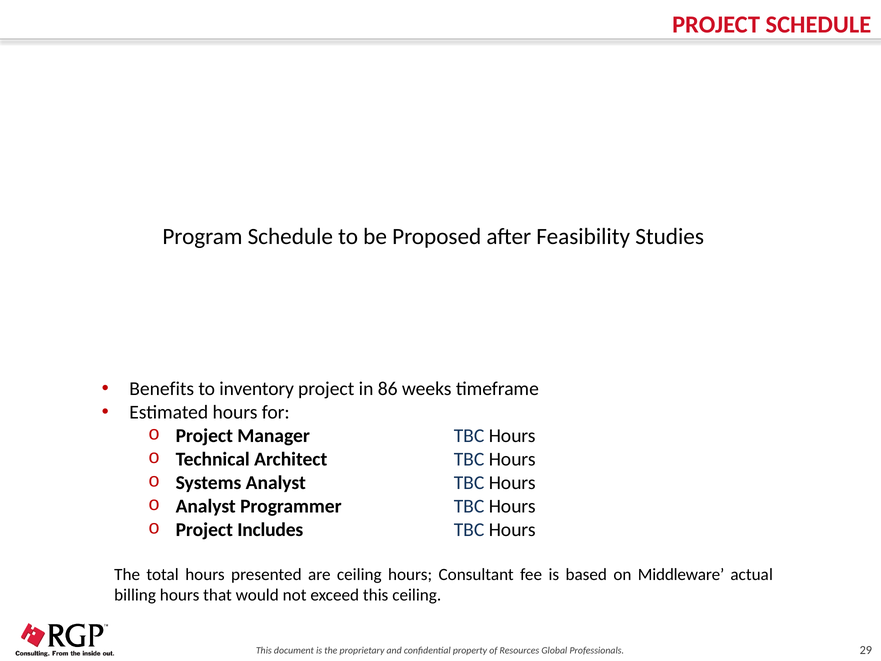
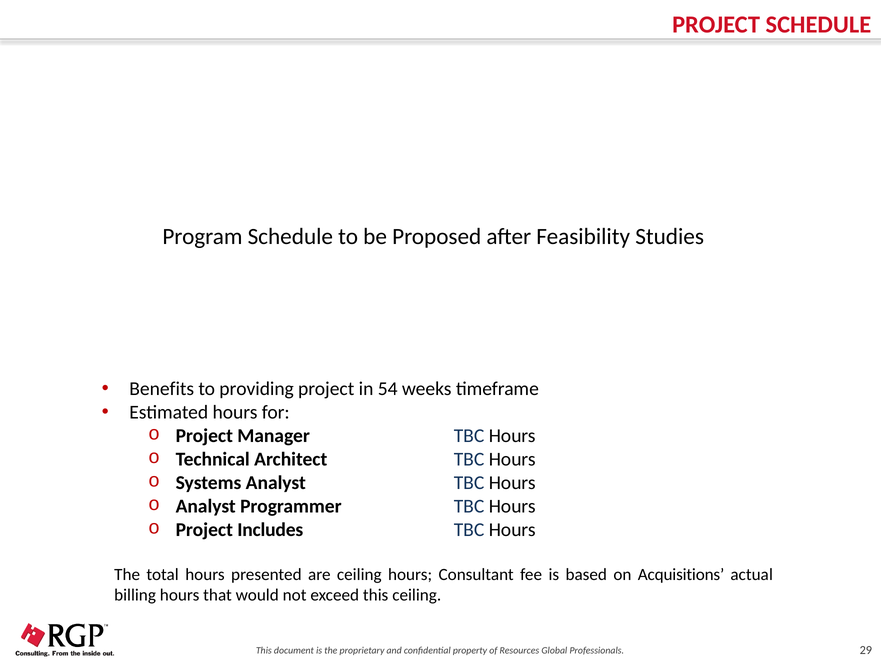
inventory: inventory -> providing (257, 389)
86: 86 -> 54 (388, 389)
Middleware: Middleware -> Acquisitions (681, 575)
